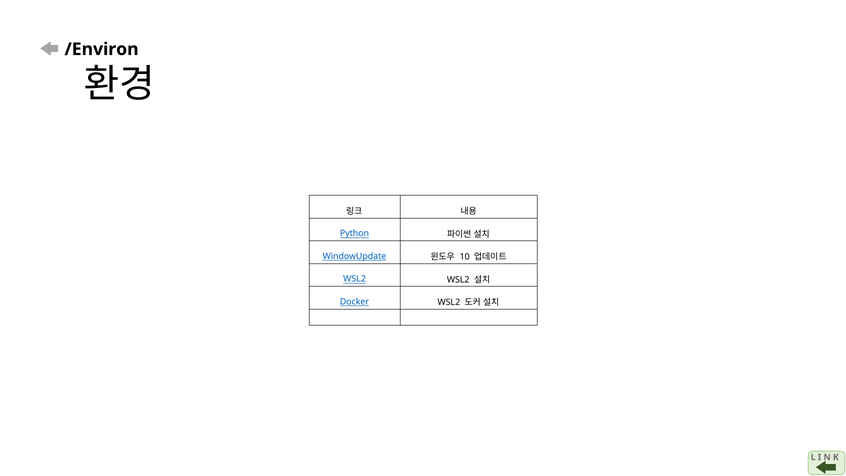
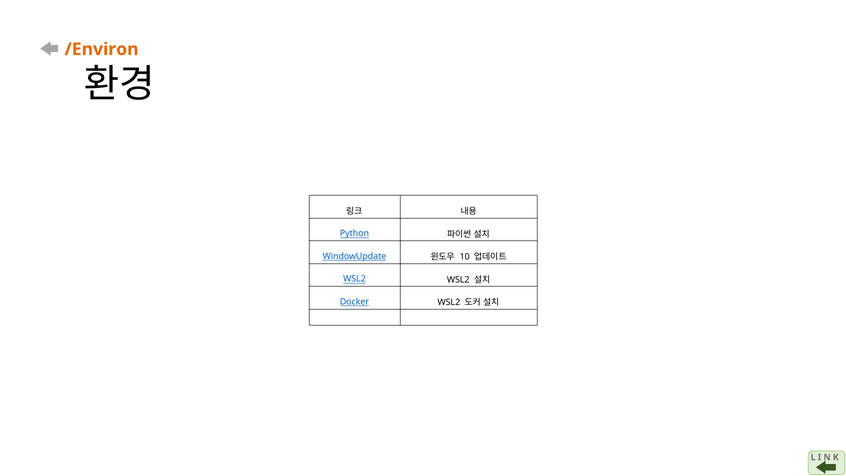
/Environ colour: black -> orange (102, 49)
